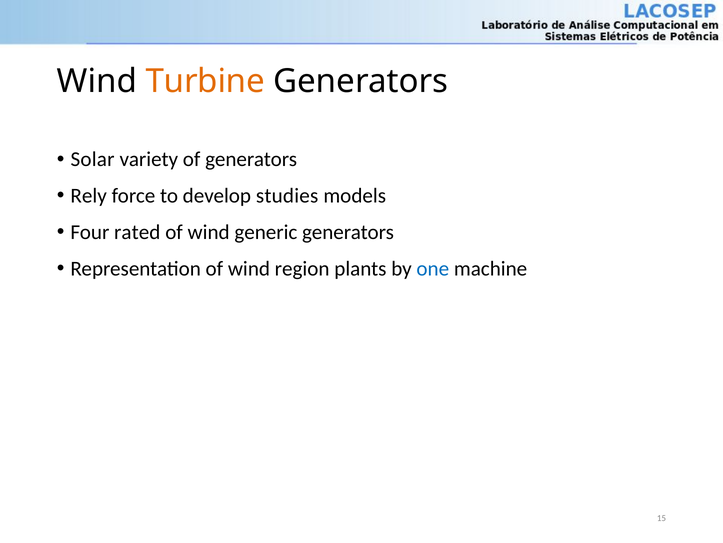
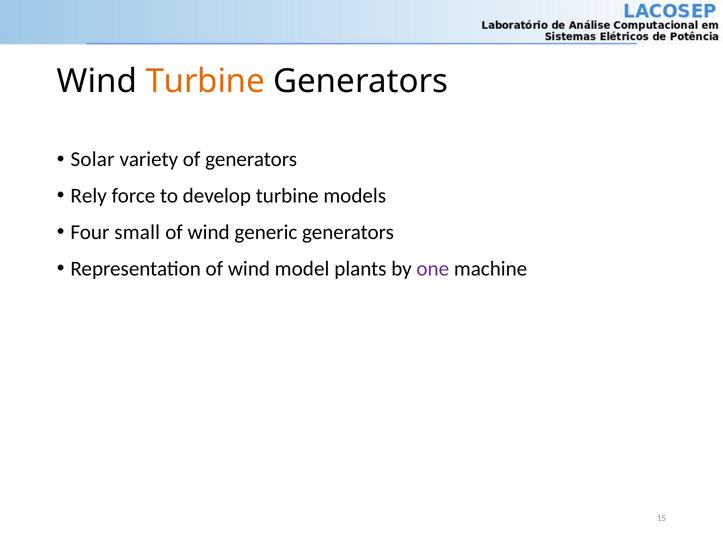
develop studies: studies -> turbine (287, 196)
rated: rated -> small (137, 232)
region: region -> model (302, 268)
one colour: blue -> purple (433, 268)
